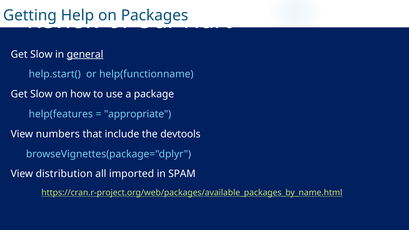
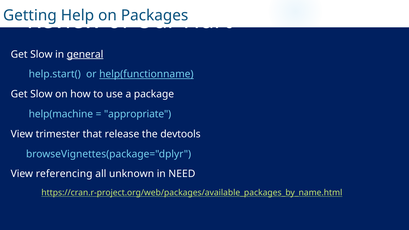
help(functionname underline: none -> present (146, 74)
help(features: help(features -> help(machine (61, 114)
numbers: numbers -> trimester (58, 134)
include: include -> release (122, 134)
distribution: distribution -> referencing (64, 174)
imported: imported -> unknown (132, 174)
SPAM: SPAM -> NEED (182, 174)
